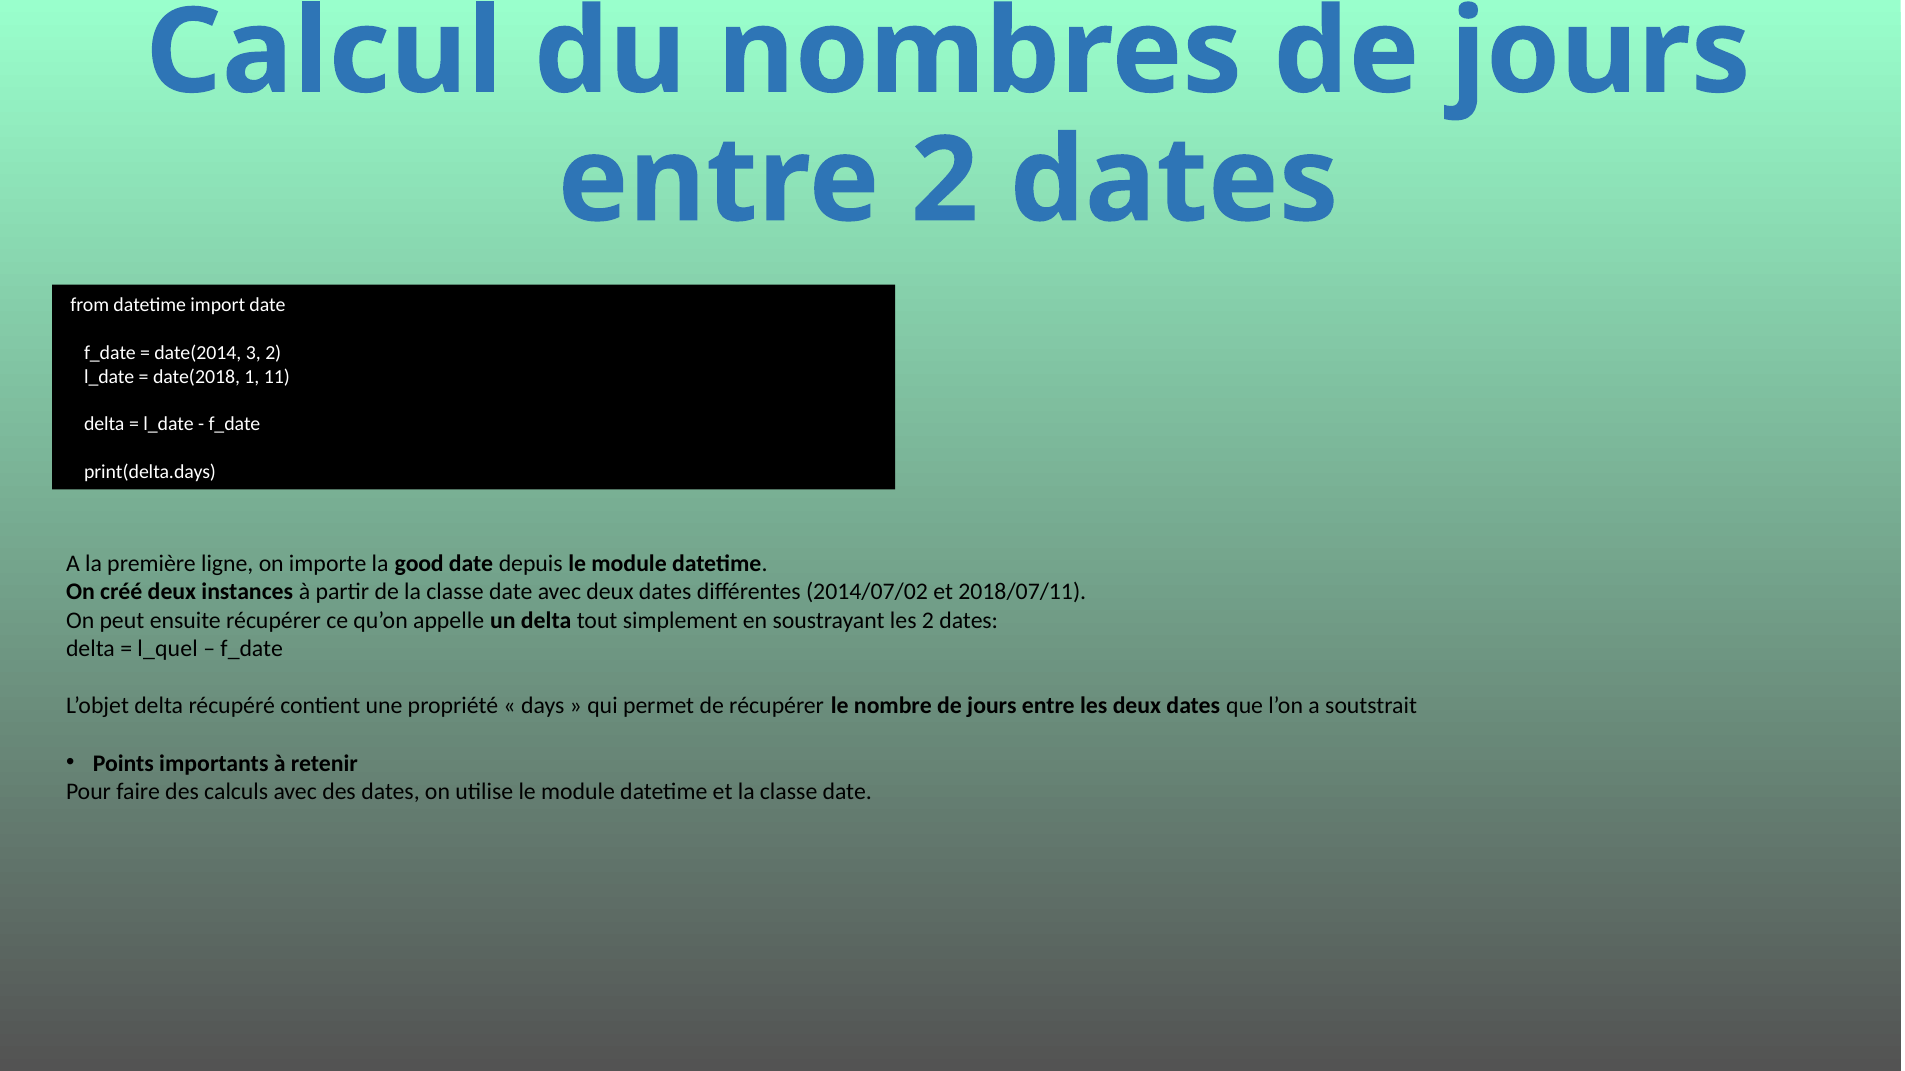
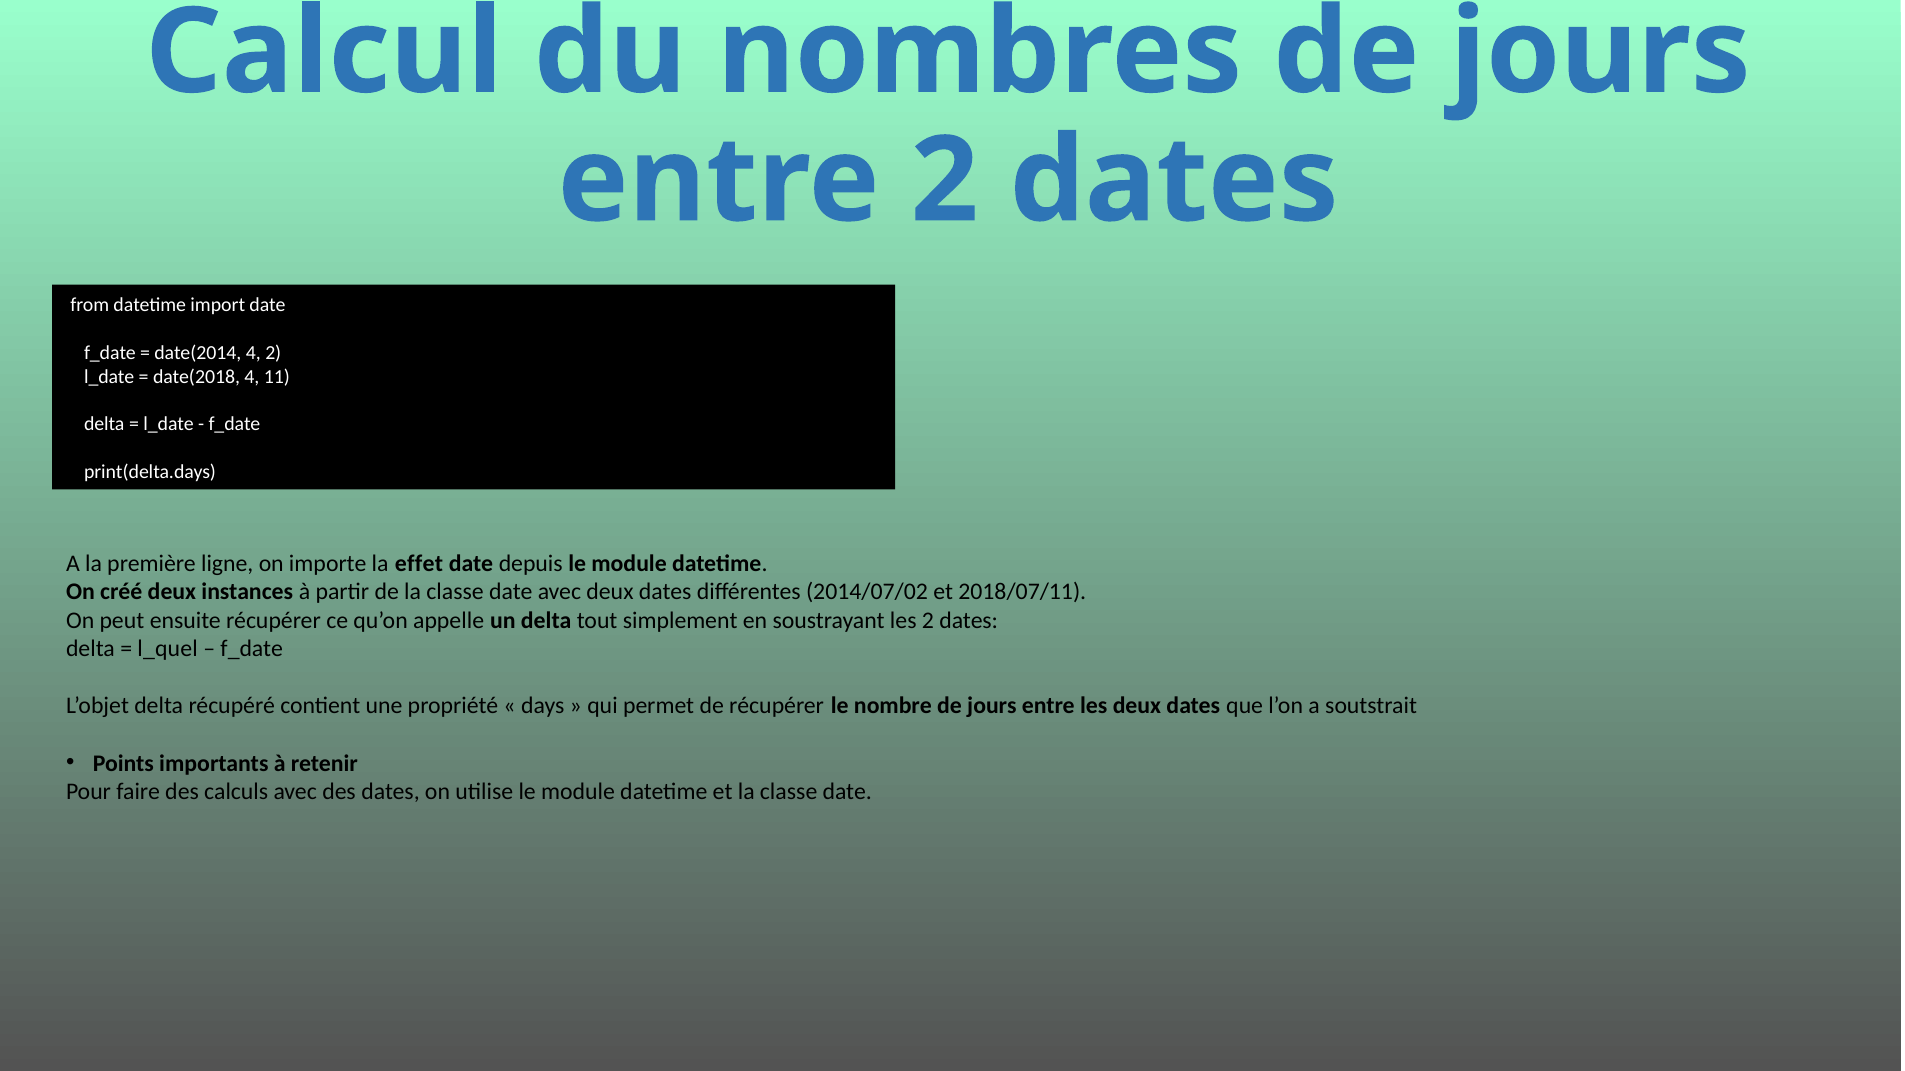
date(2014 3: 3 -> 4 (253, 353)
date(2018 1: 1 -> 4 (252, 377)
good: good -> effet (419, 564)
